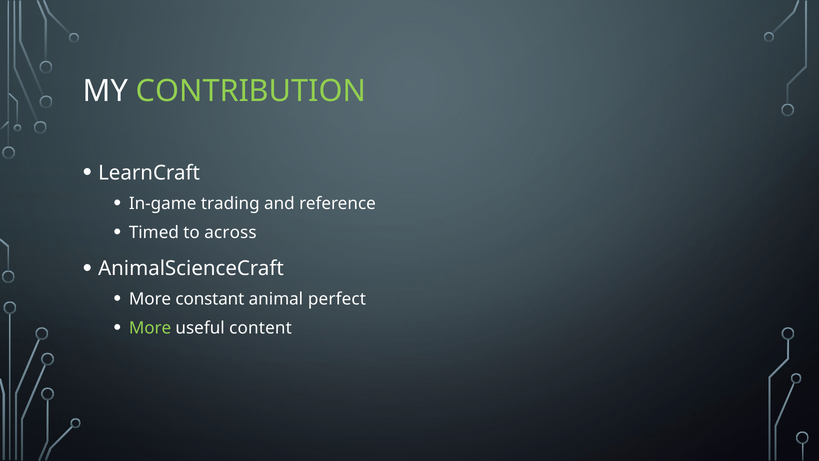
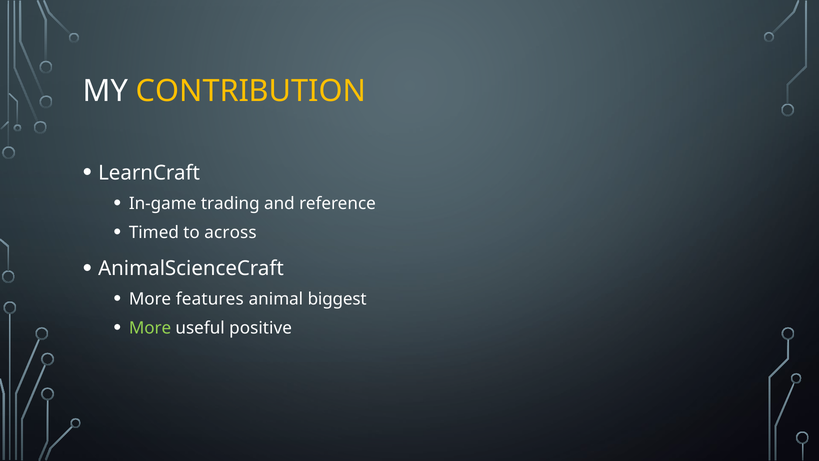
CONTRIBUTION colour: light green -> yellow (251, 91)
constant: constant -> features (210, 299)
perfect: perfect -> biggest (337, 299)
content: content -> positive (261, 328)
